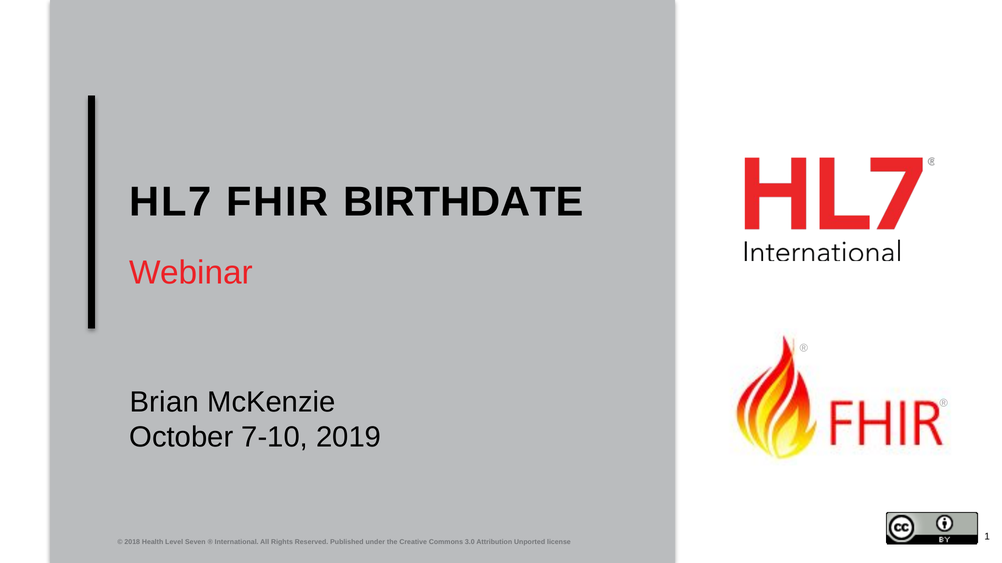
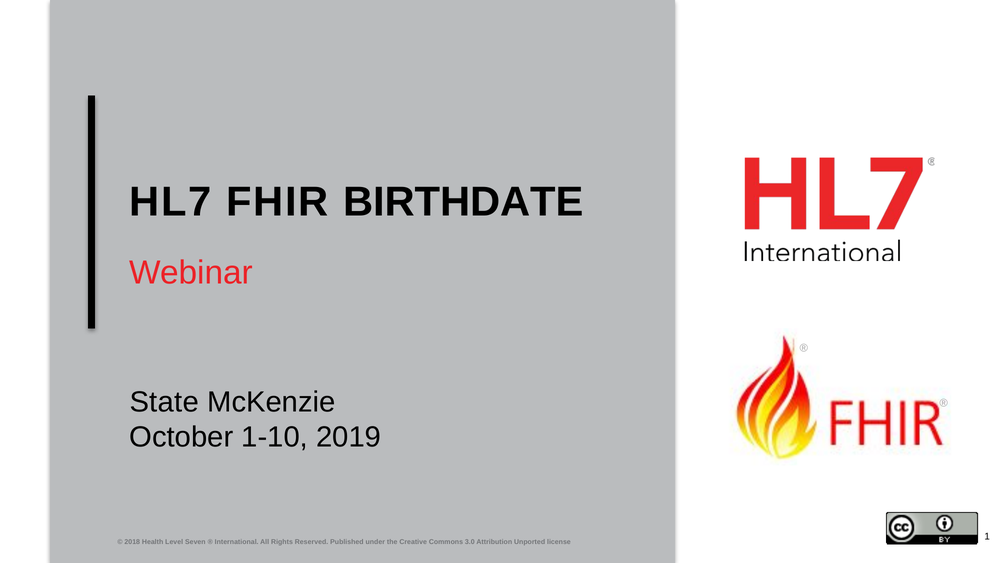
Brian: Brian -> State (164, 402)
7-10: 7-10 -> 1-10 (275, 438)
